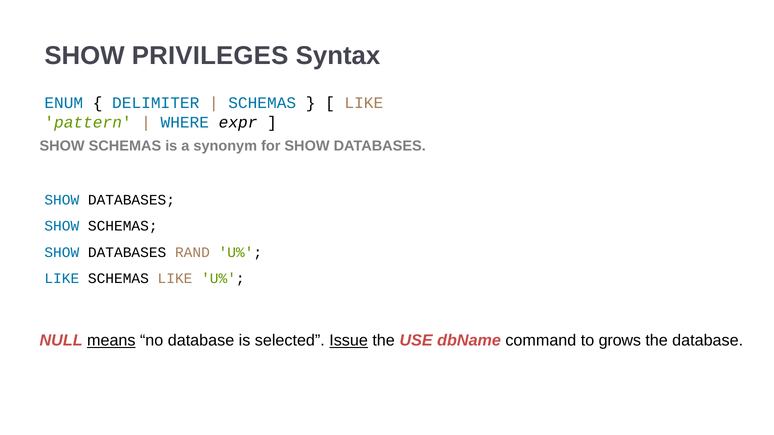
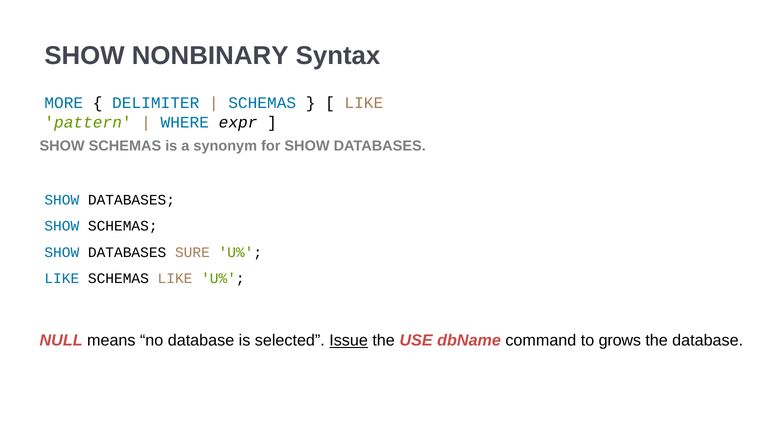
PRIVILEGES: PRIVILEGES -> NONBINARY (210, 56)
ENUM: ENUM -> MORE (64, 103)
RAND: RAND -> SURE (192, 253)
means underline: present -> none (111, 341)
